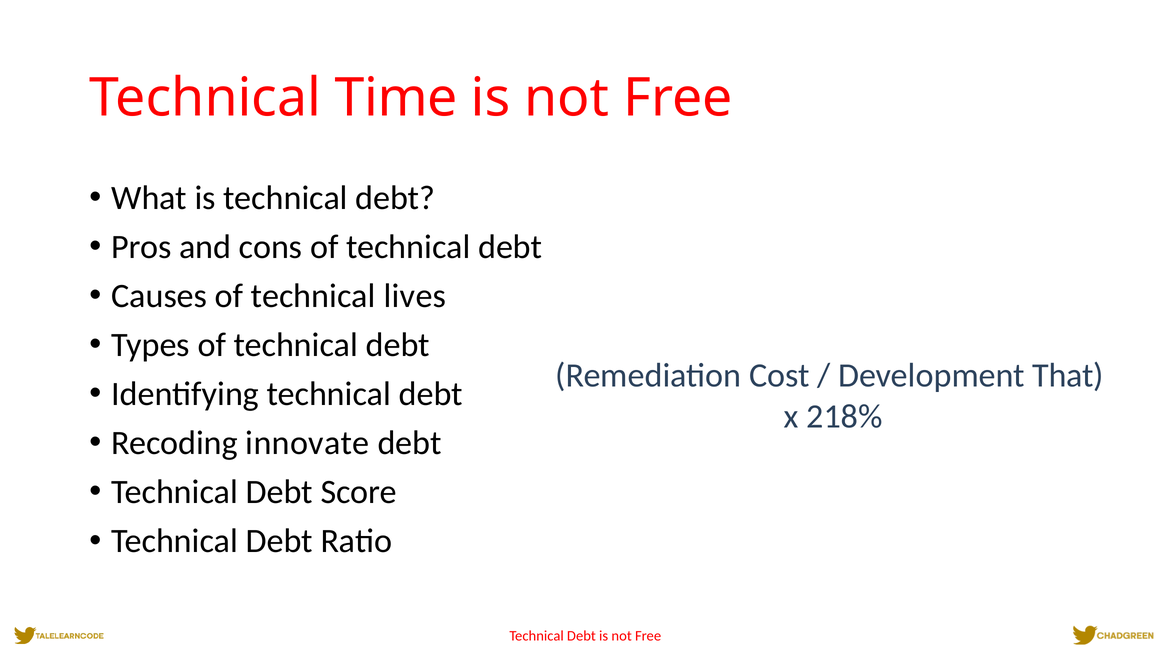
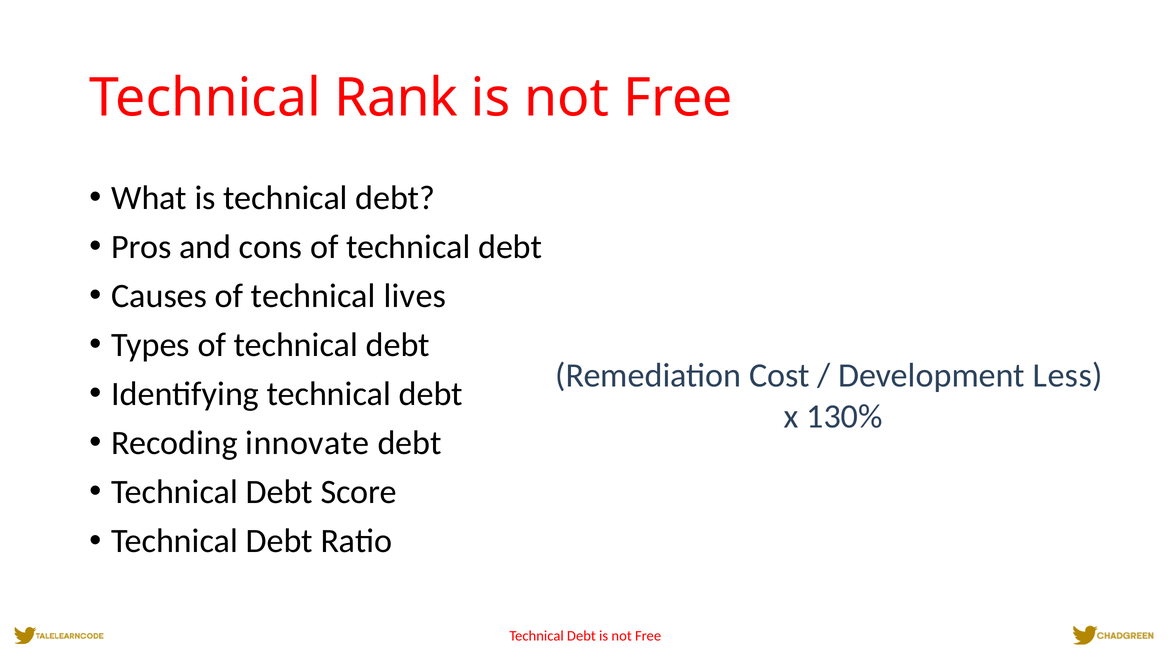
Time: Time -> Rank (396, 98)
That: That -> Less (1068, 376)
218%: 218% -> 130% (844, 417)
